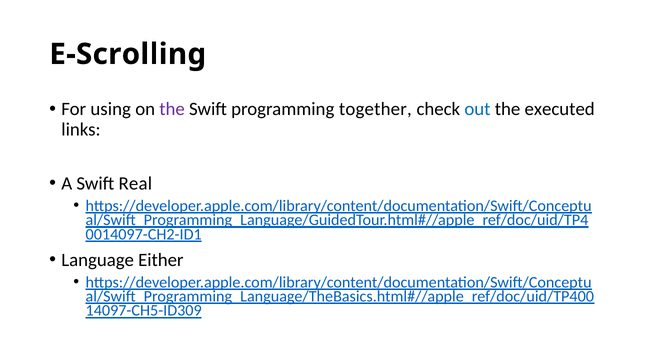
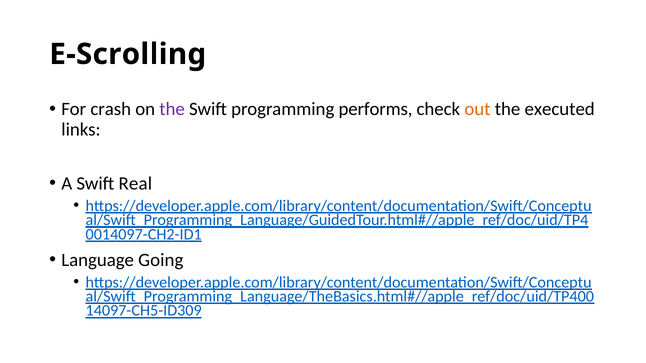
using: using -> crash (111, 109)
together: together -> performs (376, 109)
out colour: blue -> orange (477, 109)
Either: Either -> Going (161, 260)
